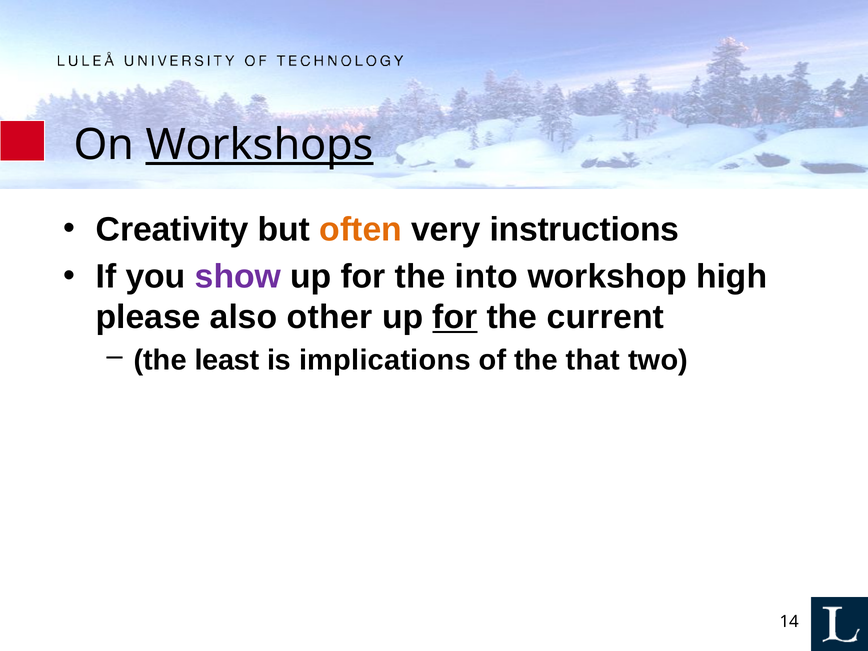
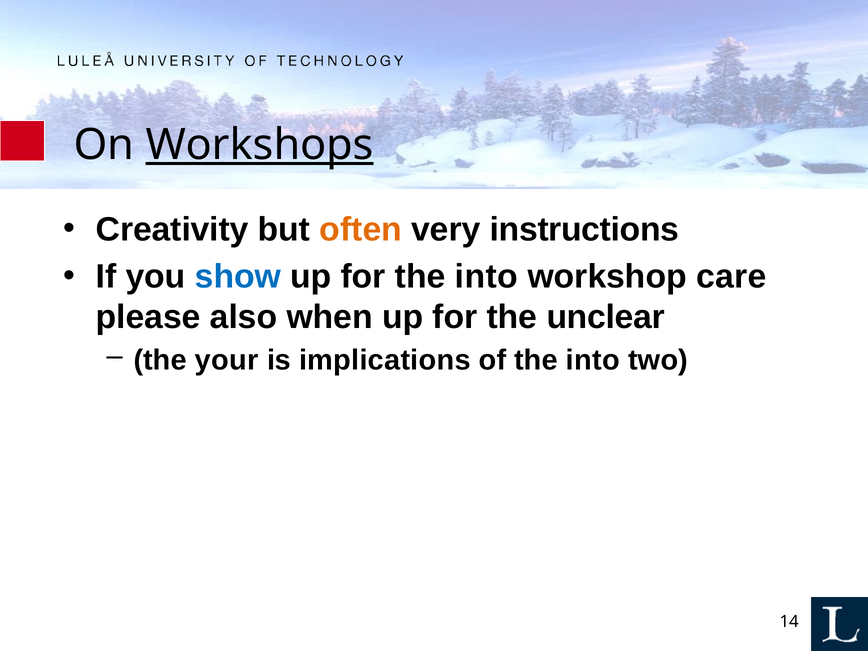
show colour: purple -> blue (238, 277)
high: high -> care (731, 277)
other: other -> when (330, 317)
for underline: present -> none (455, 317)
current: current -> unclear (606, 317)
least: least -> your (227, 360)
of the that: that -> into (593, 360)
